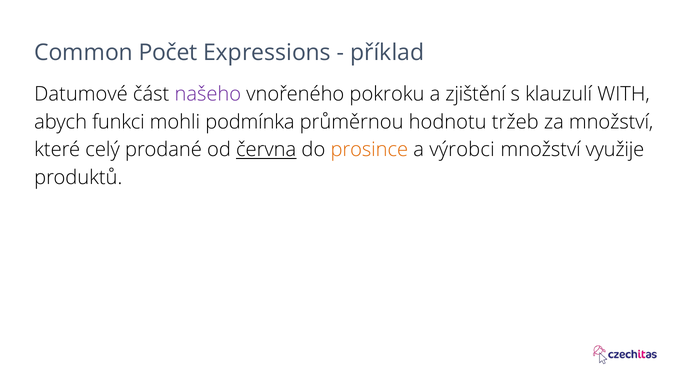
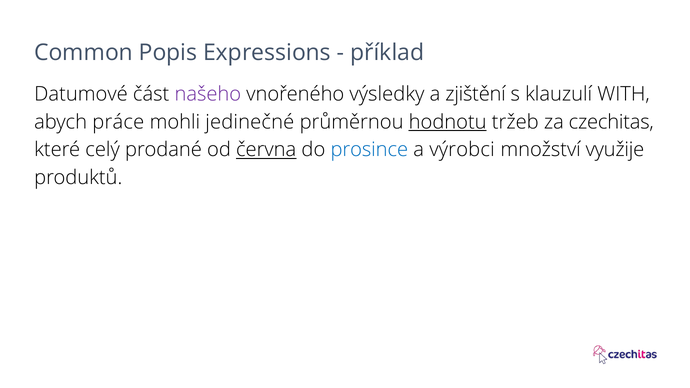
Počet: Počet -> Popis (168, 53)
pokroku: pokroku -> výsledky (387, 94)
funkci: funkci -> práce (118, 122)
podmínka: podmínka -> jedinečné (250, 122)
hodnotu underline: none -> present (448, 122)
za množství: množství -> czechitas (611, 122)
prosince colour: orange -> blue (369, 150)
